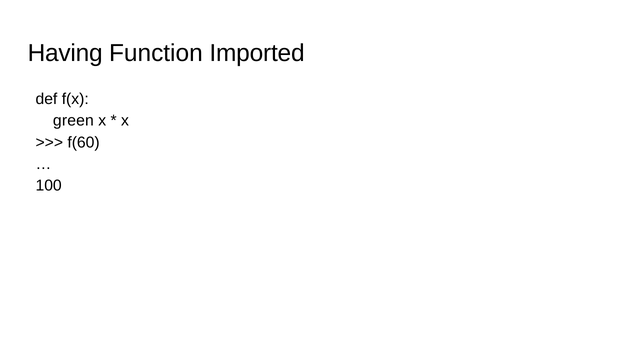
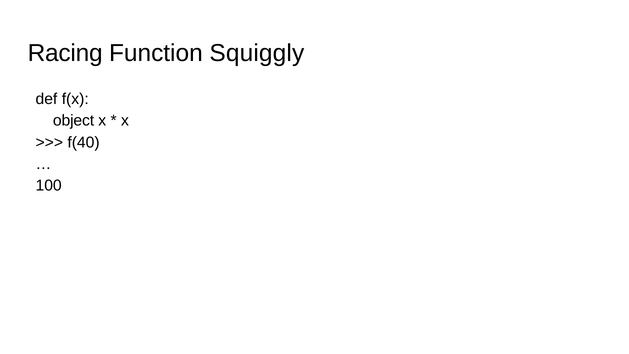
Having: Having -> Racing (65, 53)
Imported: Imported -> Squiggly (257, 53)
green: green -> object (74, 121)
f(60: f(60 -> f(40 (84, 142)
